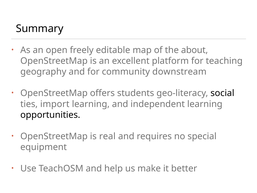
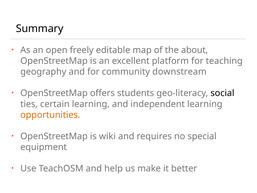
import: import -> certain (55, 104)
opportunities colour: black -> orange (50, 115)
real: real -> wiki (107, 136)
